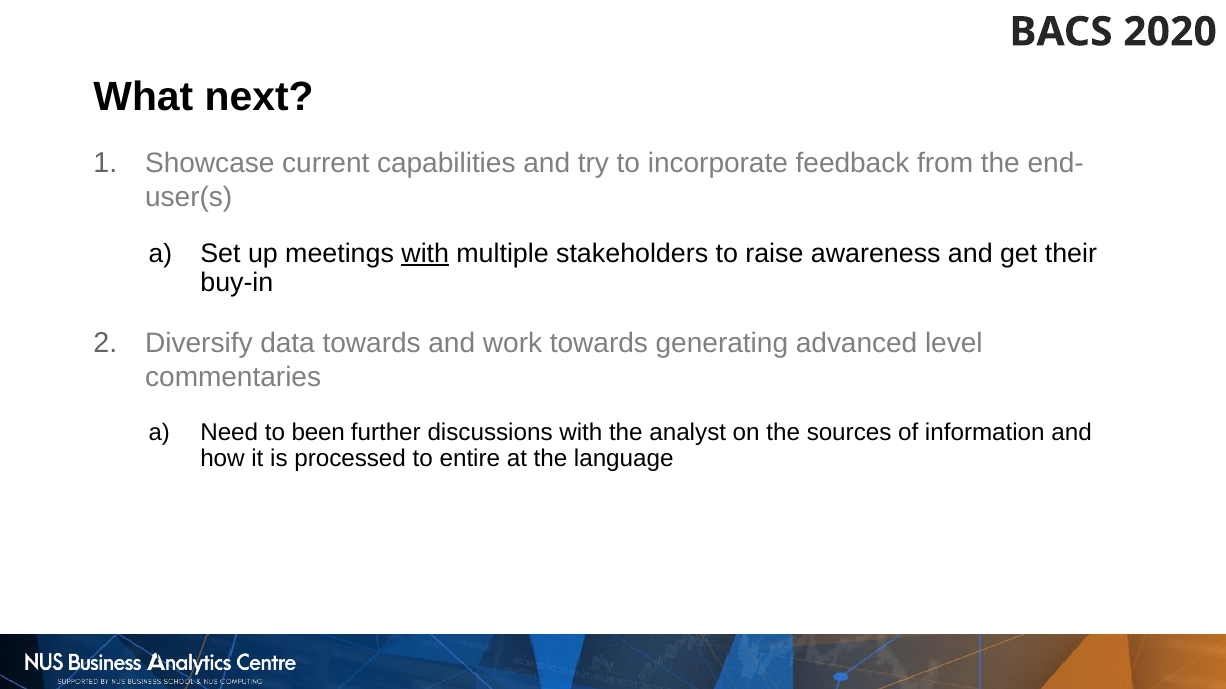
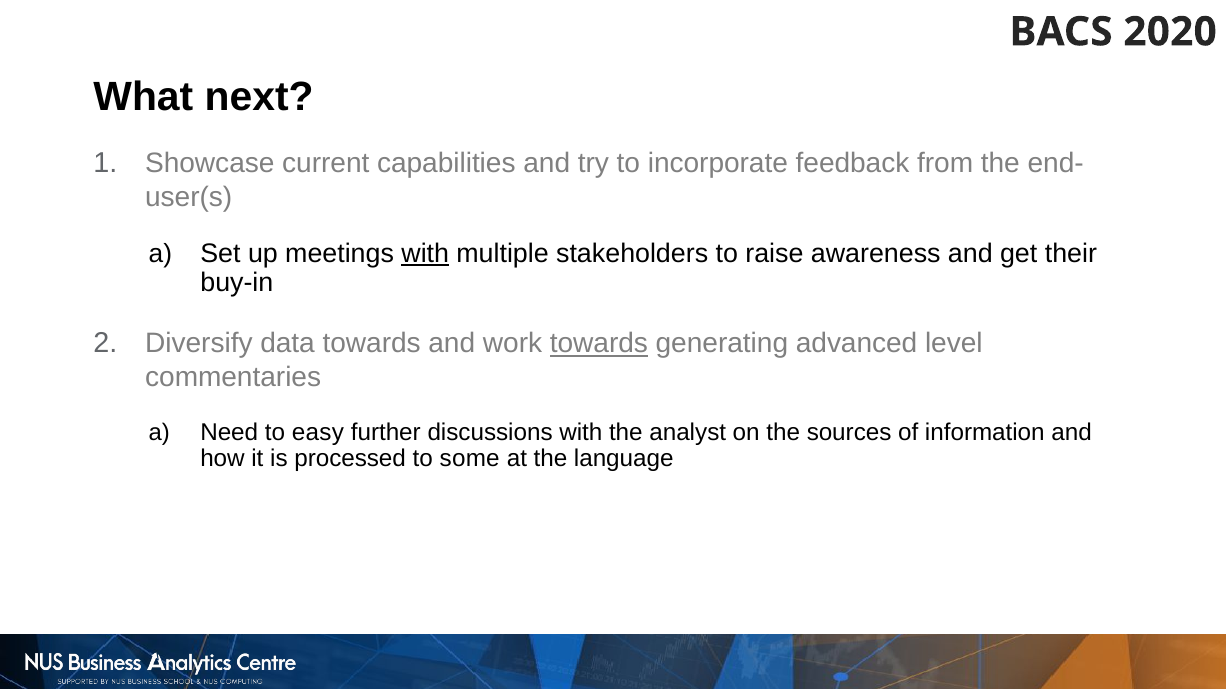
towards underline: none -> present (599, 344)
been: been -> easy (318, 433)
entire: entire -> some (470, 459)
